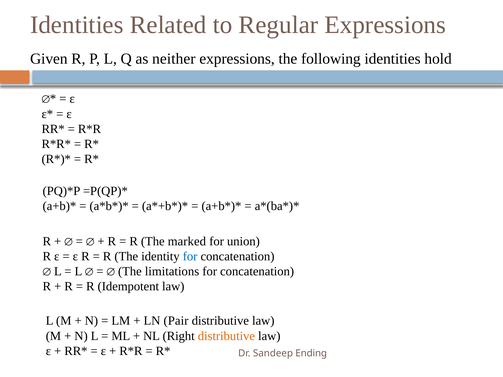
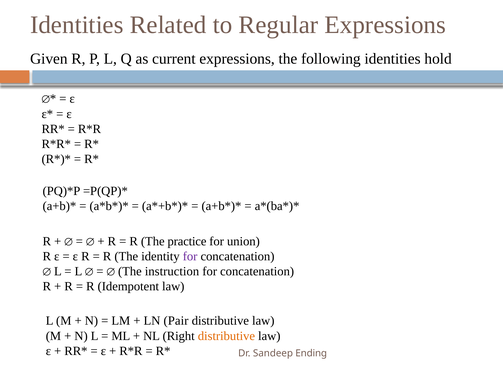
neither: neither -> current (174, 59)
marked: marked -> practice (187, 241)
for colour: blue -> purple (190, 257)
limitations: limitations -> instruction (172, 272)
